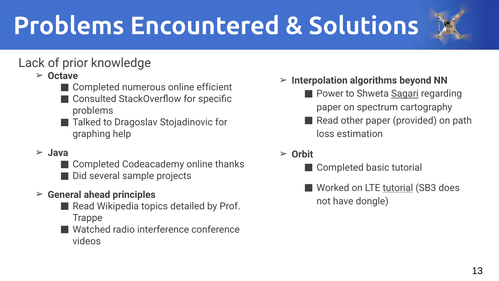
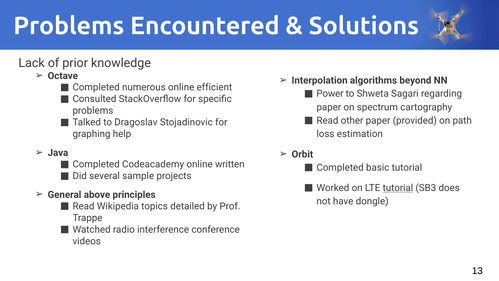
Sagari underline: present -> none (405, 94)
thanks: thanks -> written (230, 164)
ahead: ahead -> above (97, 194)
